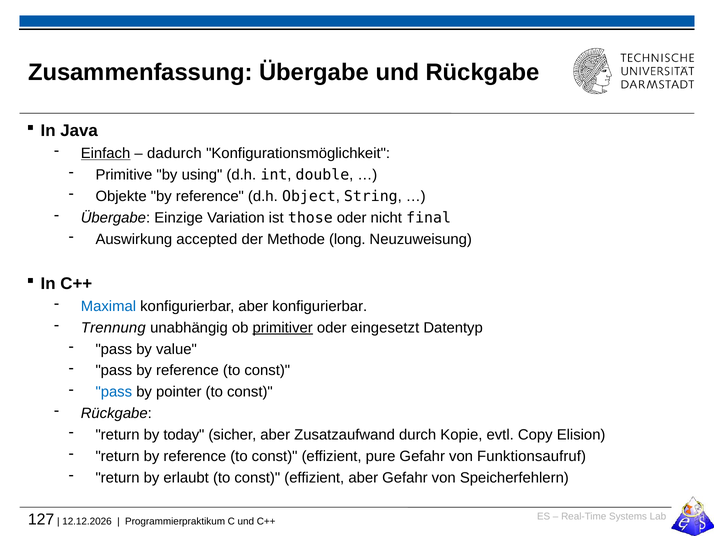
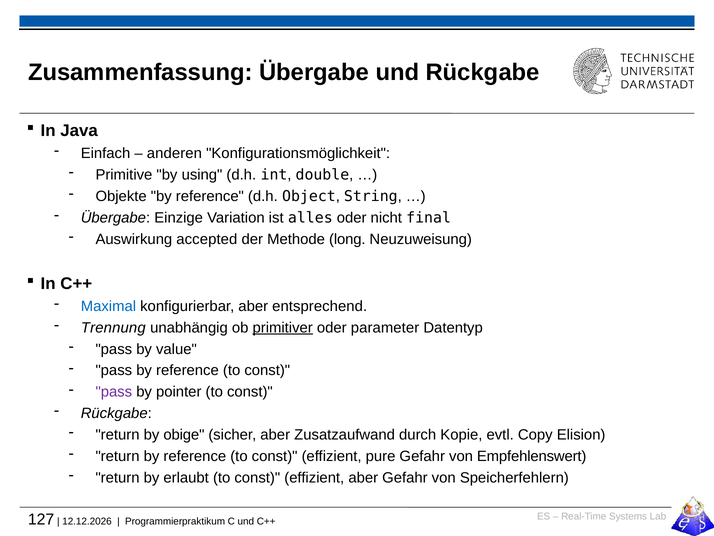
Einfach underline: present -> none (106, 153)
dadurch: dadurch -> anderen (174, 153)
those: those -> alles (310, 218)
aber konfigurierbar: konfigurierbar -> entsprechend (320, 306)
eingesetzt: eingesetzt -> parameter (385, 327)
pass colour: blue -> purple (114, 392)
today: today -> obige (184, 434)
Funktionsaufruf: Funktionsaufruf -> Empfehlenswert (532, 456)
